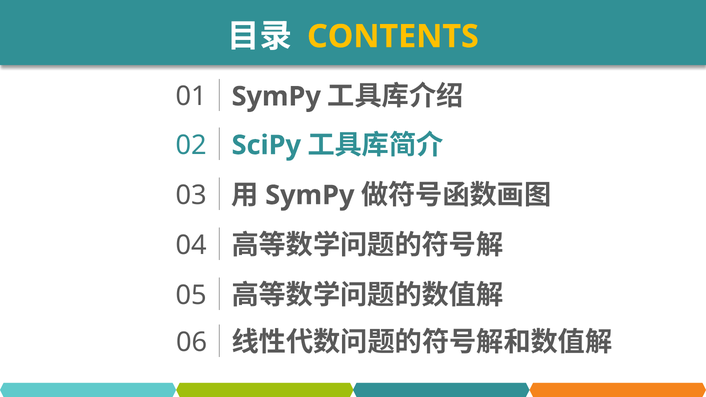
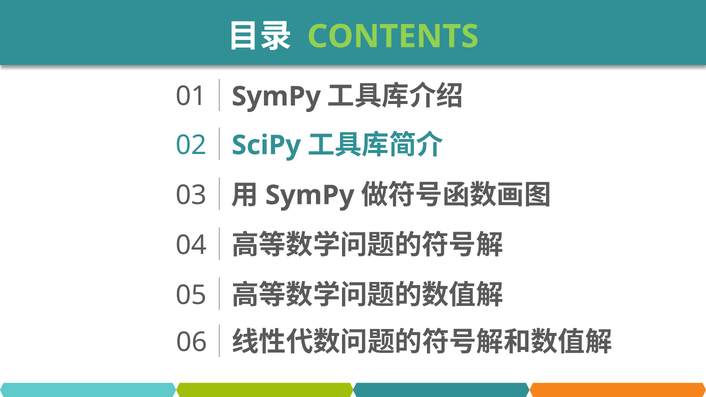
CONTENTS colour: yellow -> light green (393, 37)
